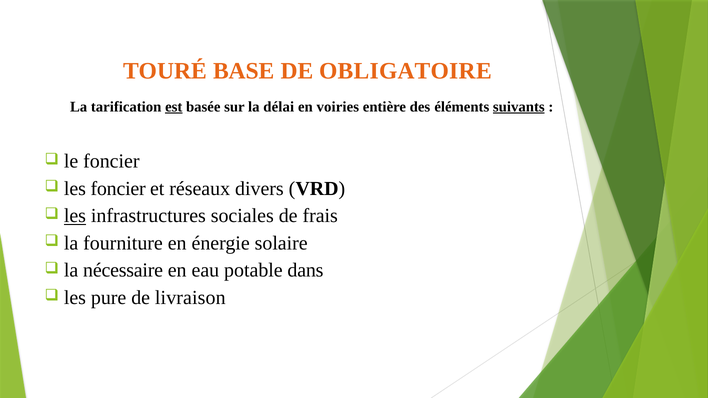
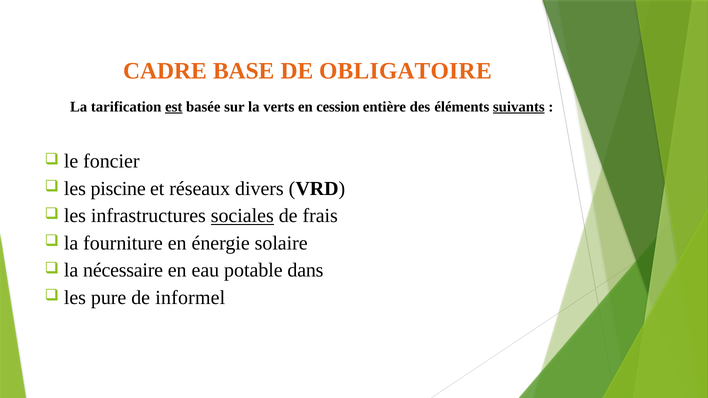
TOURÉ: TOURÉ -> CADRE (165, 71)
délai: délai -> verts (279, 107)
voiries: voiries -> cession (338, 107)
les foncier: foncier -> piscine (118, 189)
les underline: present -> none (75, 216)
sociales underline: none -> present (242, 216)
livraison: livraison -> informel (190, 298)
